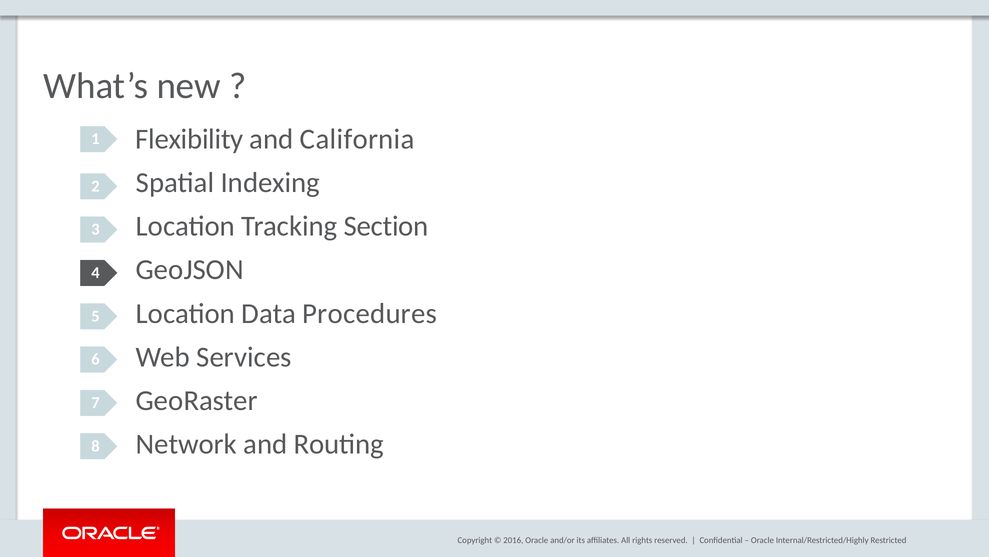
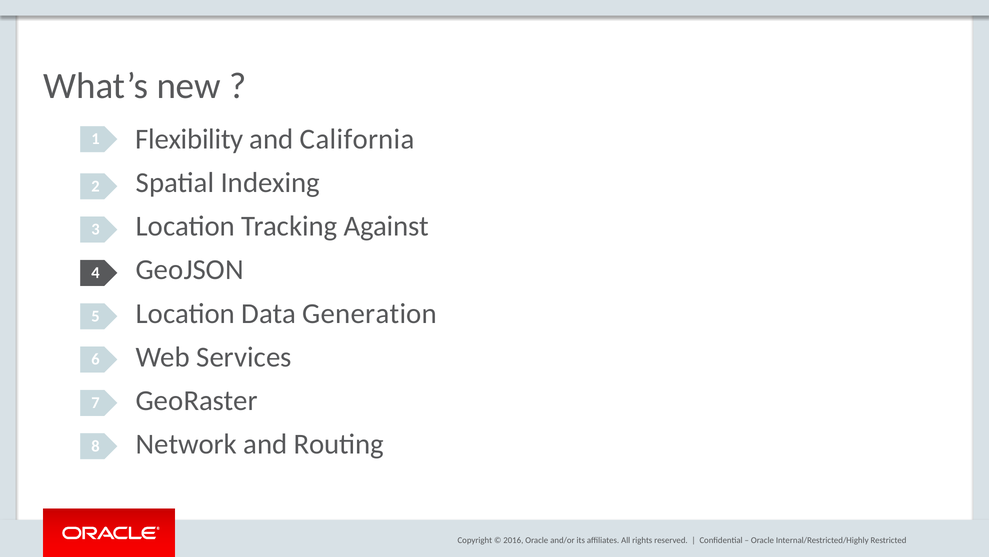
Section: Section -> Against (386, 226)
Procedures: Procedures -> Generation (370, 313)
